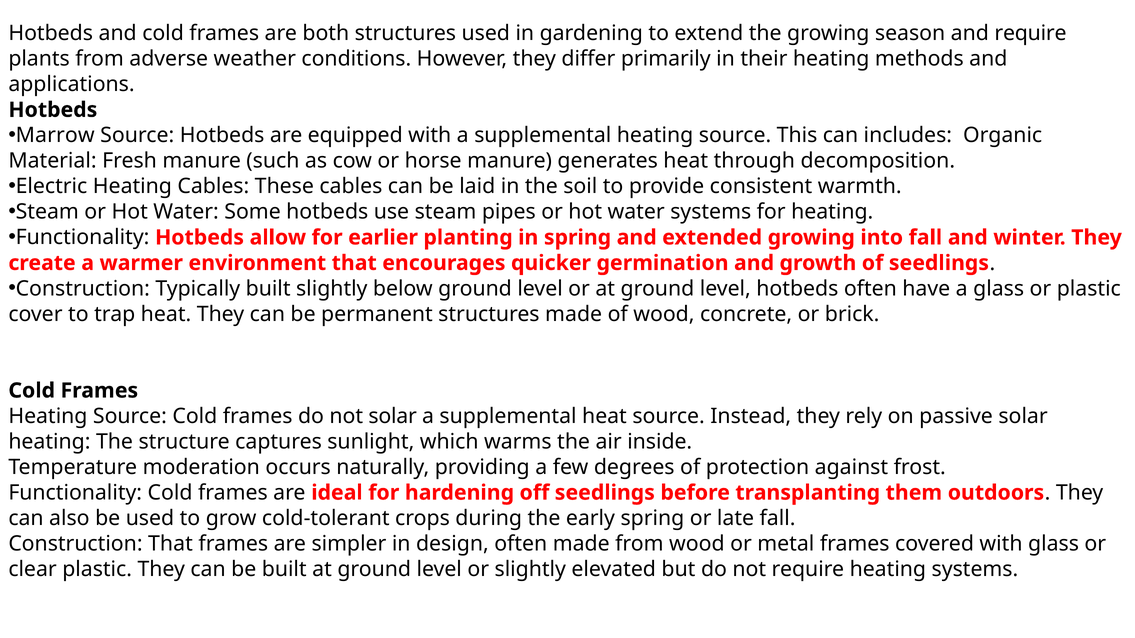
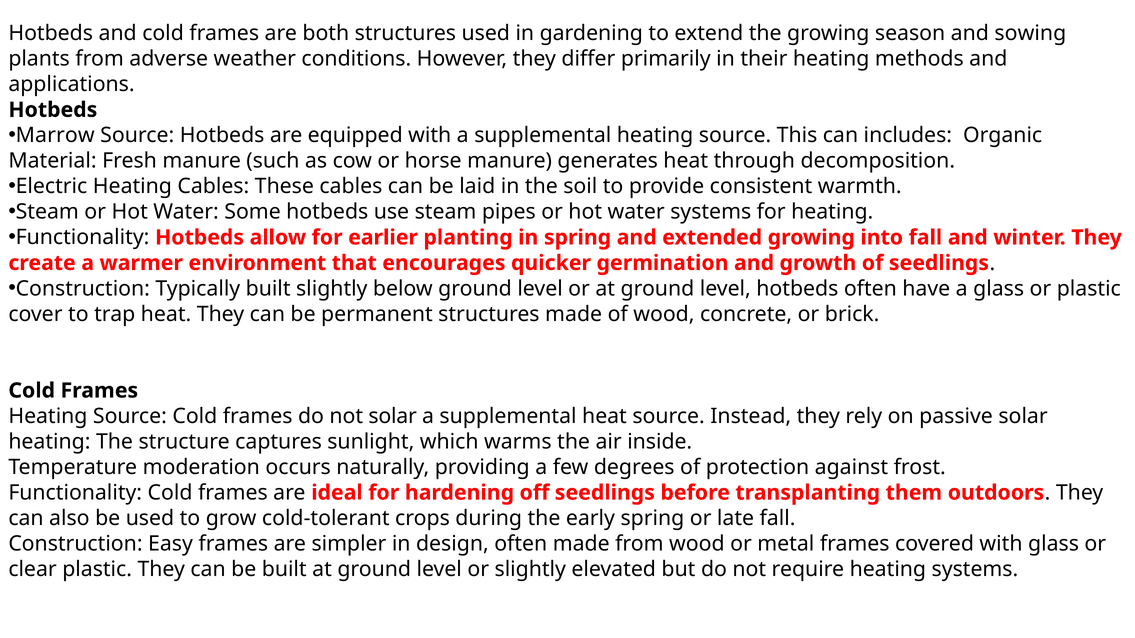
and require: require -> sowing (1030, 33)
Construction That: That -> Easy (170, 544)
